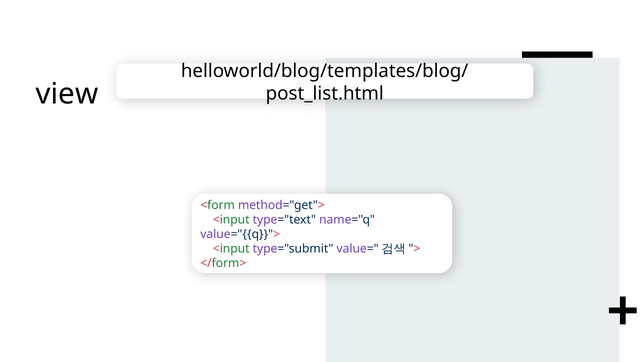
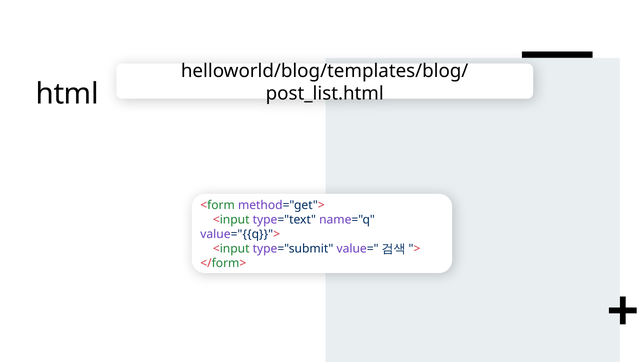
view: view -> html (67, 94)
